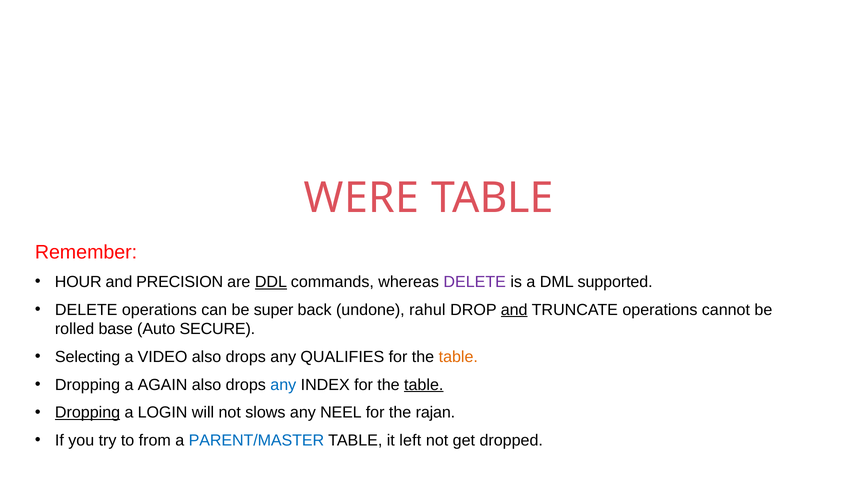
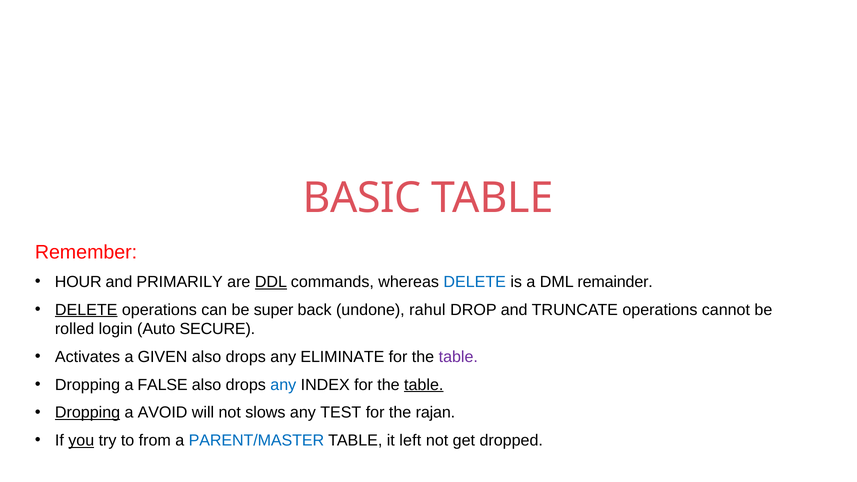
WERE: WERE -> BASIC (362, 198)
PRECISION: PRECISION -> PRIMARILY (180, 282)
DELETE colour: purple -> blue (475, 282)
supported: supported -> remainder (615, 282)
DELETE underline: none -> present (86, 310)
and underline: present -> none (514, 310)
base: base -> login (116, 329)
Selecting: Selecting -> Activates (88, 357)
VIDEO: VIDEO -> GIVEN (163, 357)
QUALIFIES: QUALIFIES -> ELIMINATE (342, 357)
table colour: orange -> purple (458, 357)
AGAIN: AGAIN -> FALSE (163, 385)
LOGIN: LOGIN -> AVOID (163, 413)
NEEL: NEEL -> TEST (341, 413)
you underline: none -> present (81, 440)
